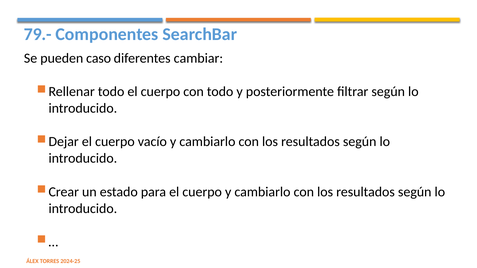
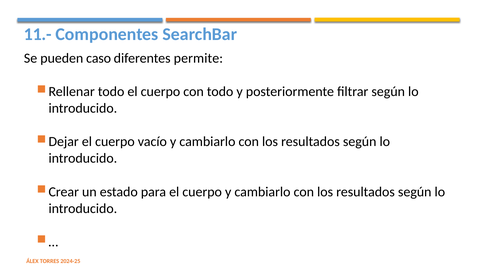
79.-: 79.- -> 11.- (38, 34)
cambiar: cambiar -> permite (198, 58)
